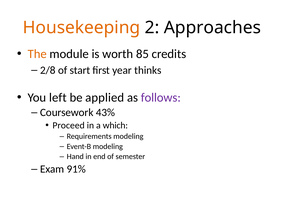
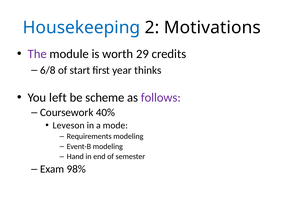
Housekeeping colour: orange -> blue (81, 27)
Approaches: Approaches -> Motivations (212, 27)
The colour: orange -> purple (37, 54)
85: 85 -> 29 (142, 54)
2/8: 2/8 -> 6/8 (48, 70)
applied: applied -> scheme (105, 97)
43%: 43% -> 40% (105, 112)
Proceed: Proceed -> Leveson (69, 125)
which: which -> mode (115, 125)
91%: 91% -> 98% (76, 169)
